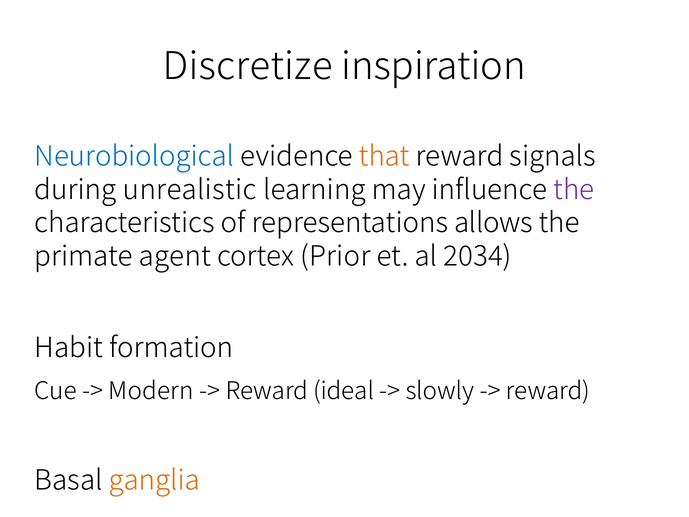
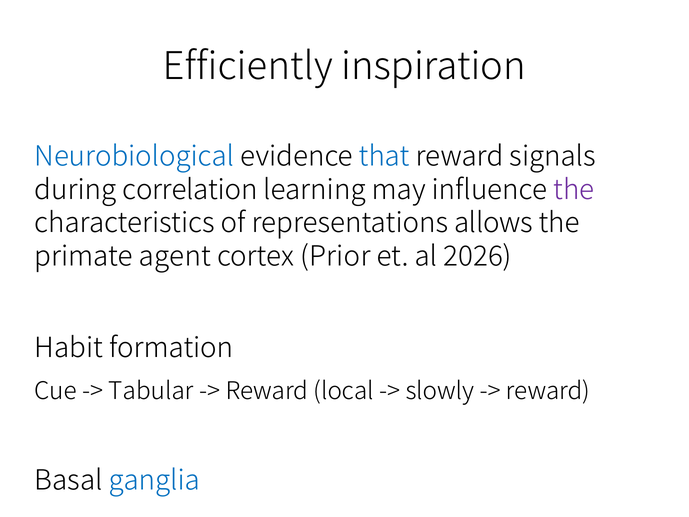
Discretize: Discretize -> Efficiently (248, 66)
that colour: orange -> blue (384, 156)
unrealistic: unrealistic -> correlation (190, 190)
2034: 2034 -> 2026 (478, 256)
Modern: Modern -> Tabular (151, 391)
ideal: ideal -> local (344, 391)
ganglia colour: orange -> blue (154, 480)
